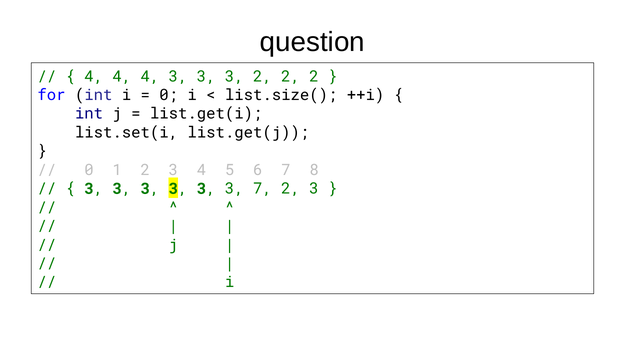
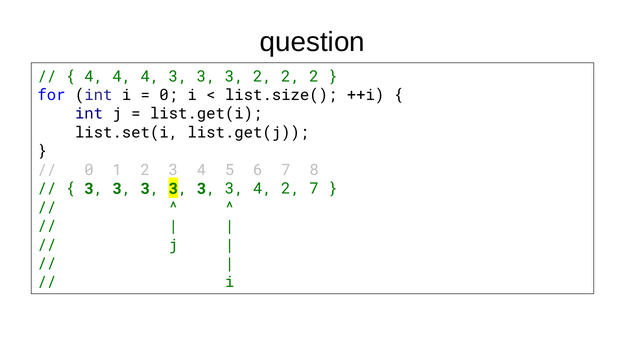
3 3 7: 7 -> 4 (262, 189)
3: 3 -> 7 (314, 189)
